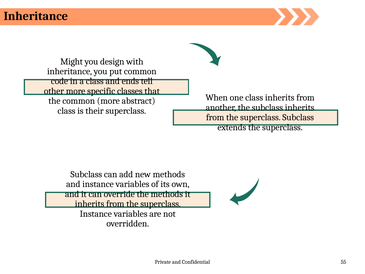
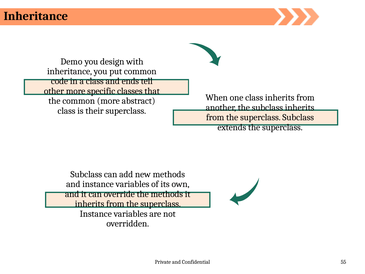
Might: Might -> Demo (71, 61)
